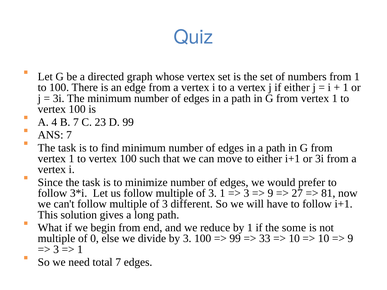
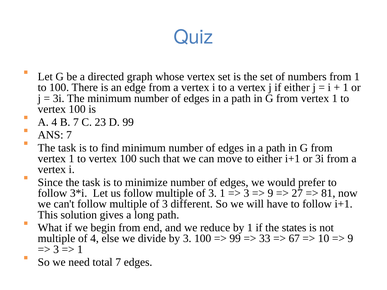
some: some -> states (294, 228)
of 0: 0 -> 4 (95, 239)
10: 10 -> 67 (294, 239)
